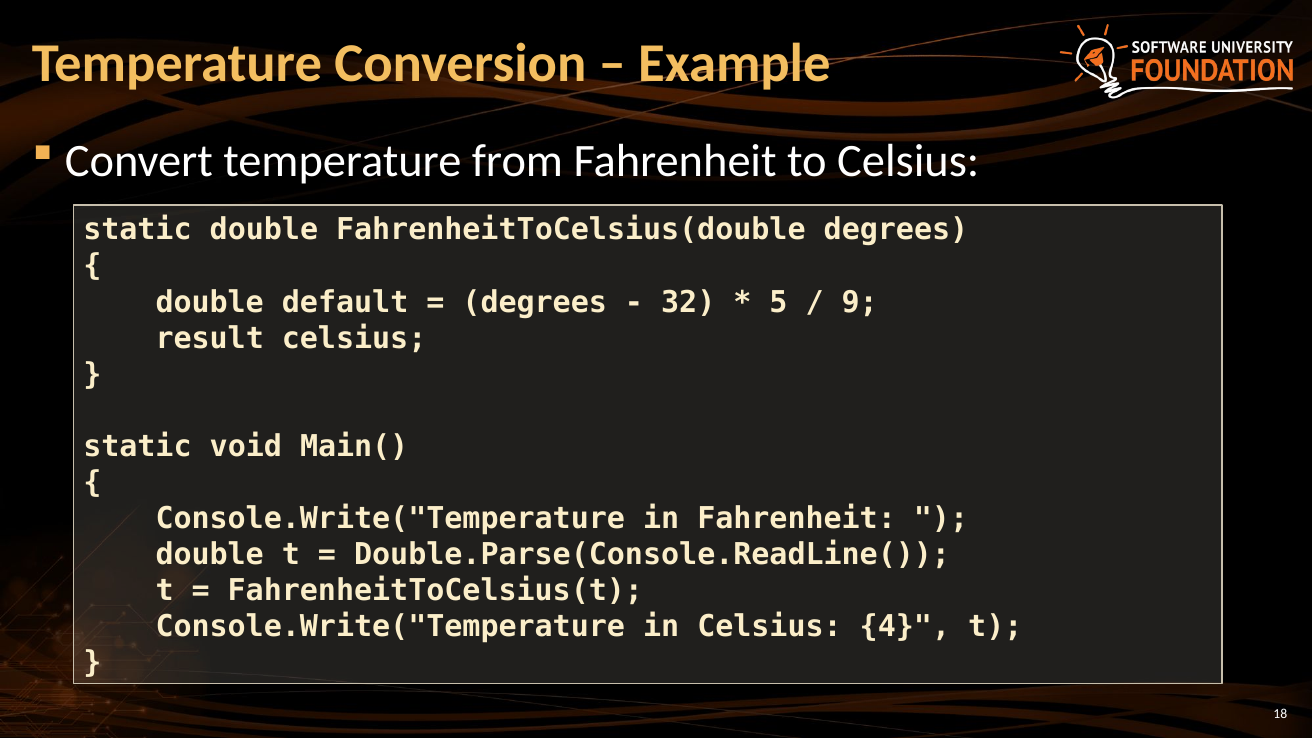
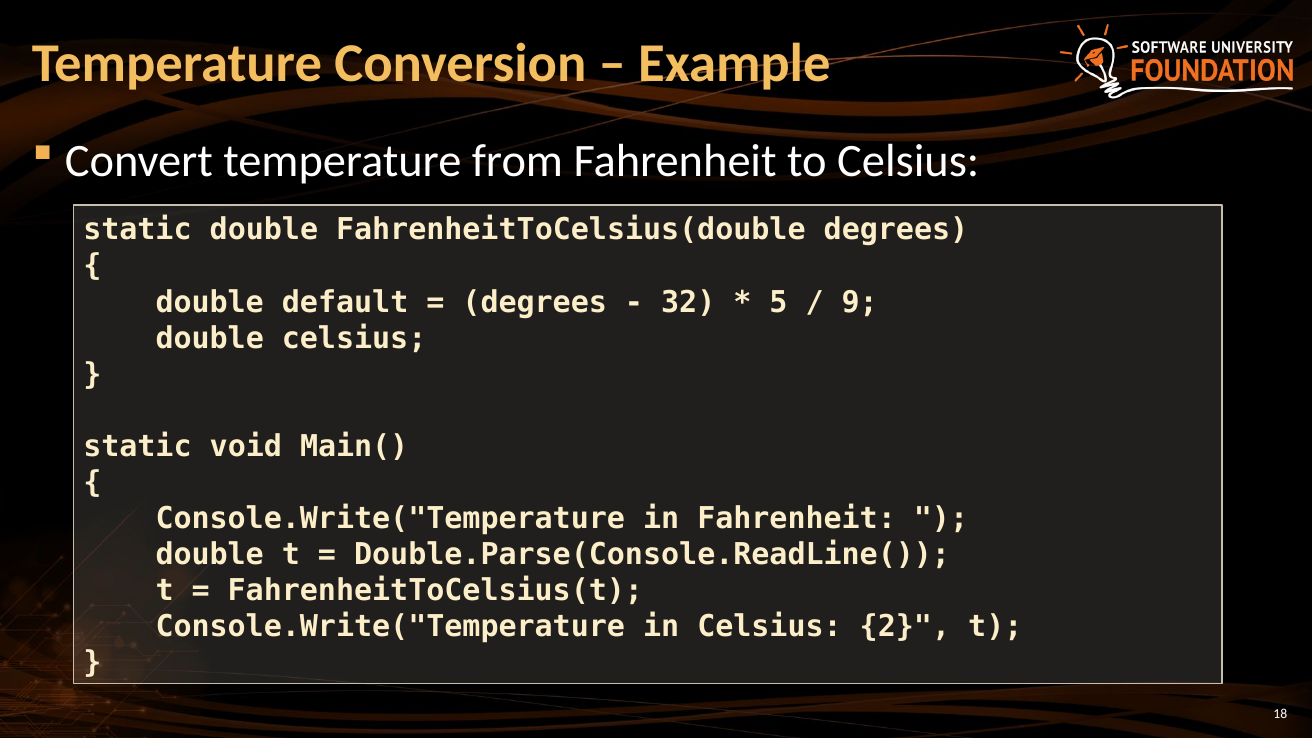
result: result -> double (210, 338)
4: 4 -> 2 (905, 627)
